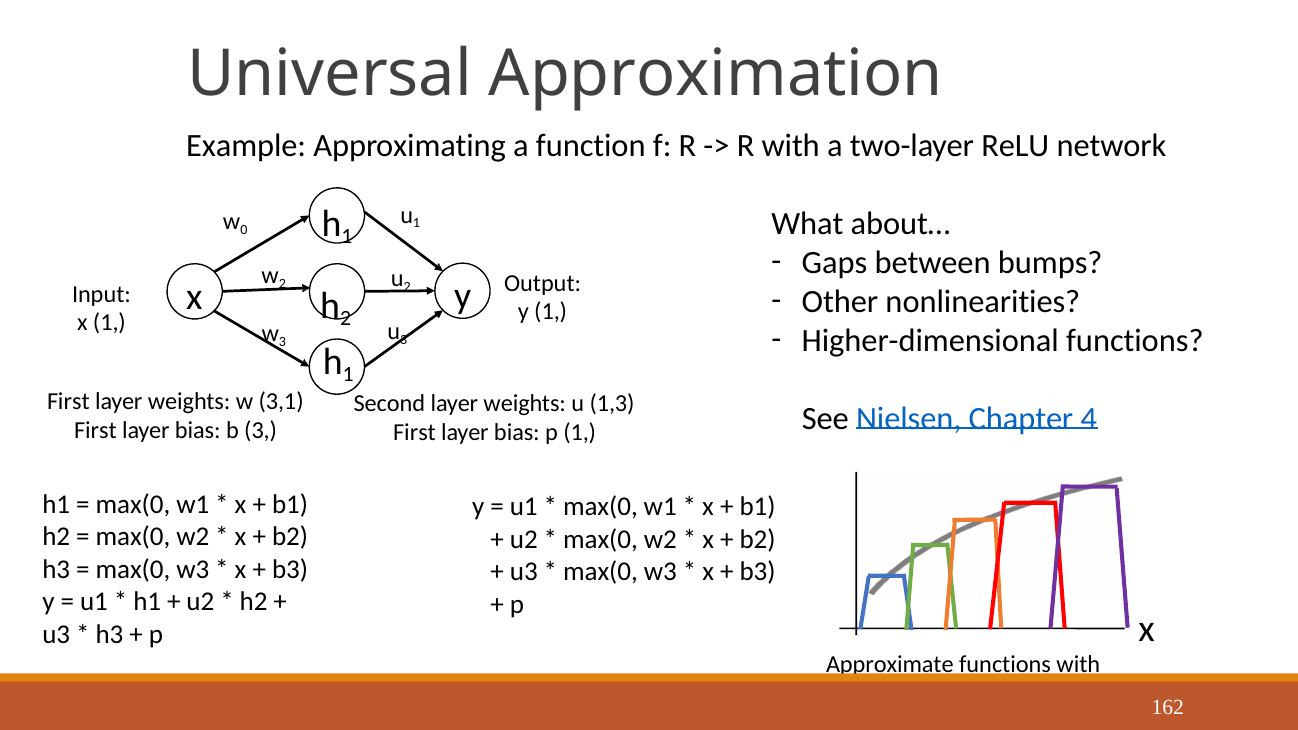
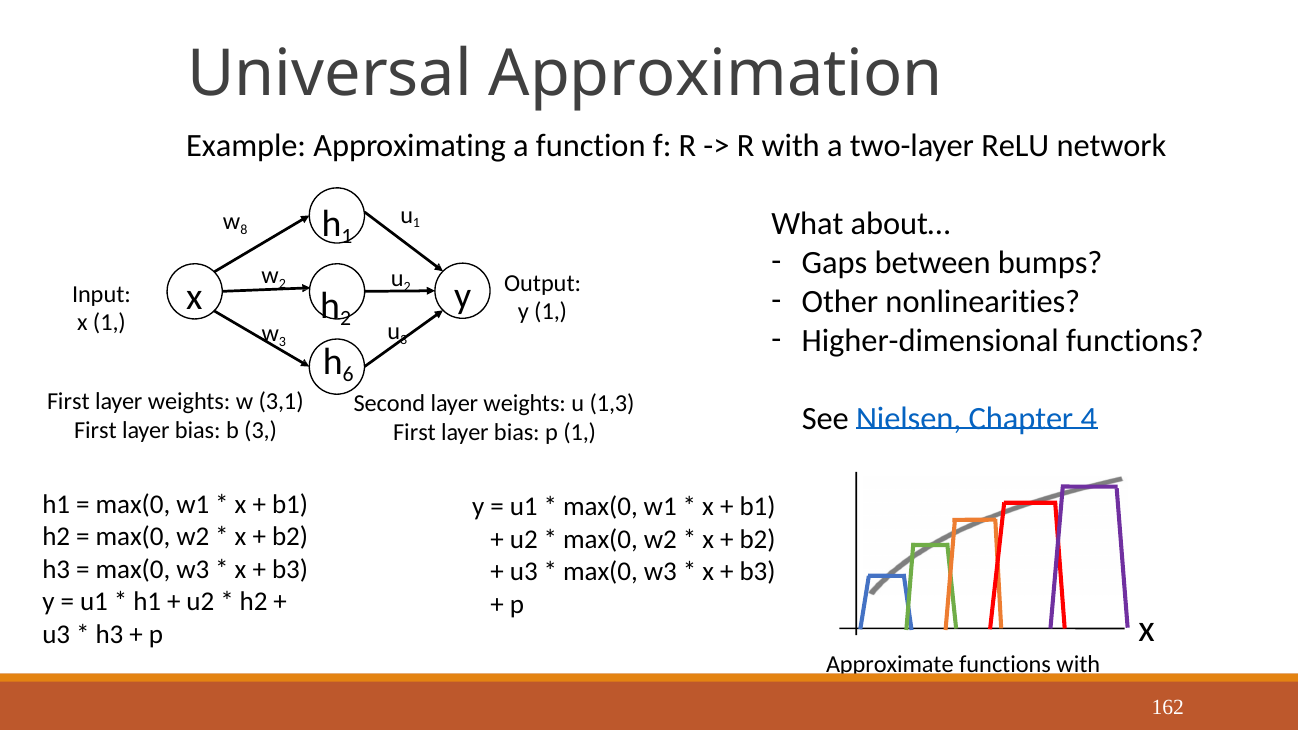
0: 0 -> 8 (244, 230)
1: 1 -> 6 (348, 375)
